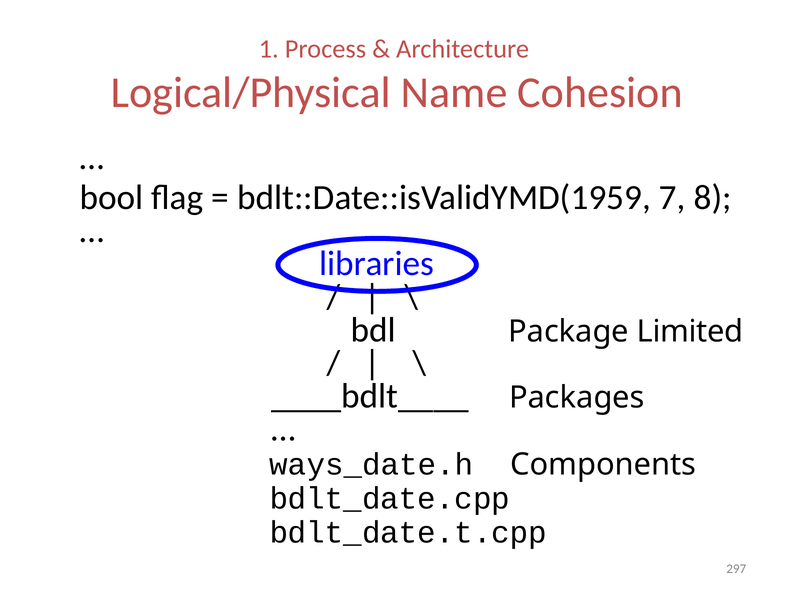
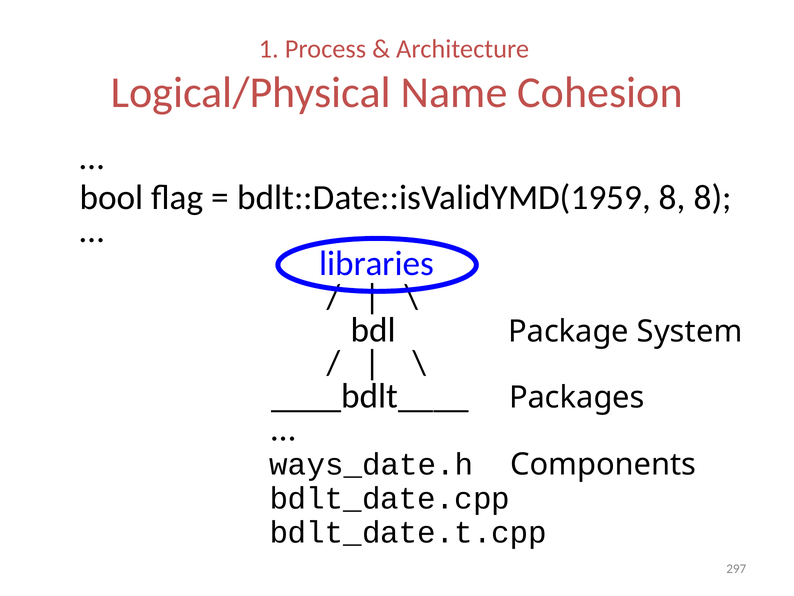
bdlt::Date::isValidYMD(1959 7: 7 -> 8 (672, 197)
Limited: Limited -> System (690, 331)
